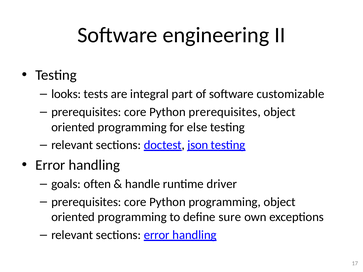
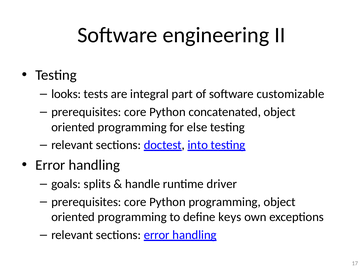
Python prerequisites: prerequisites -> concatenated (225, 112)
json: json -> into (198, 145)
often: often -> splits (97, 184)
sure: sure -> keys (230, 217)
